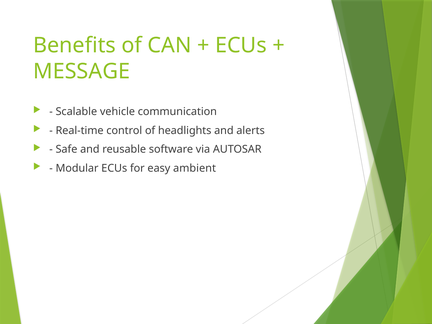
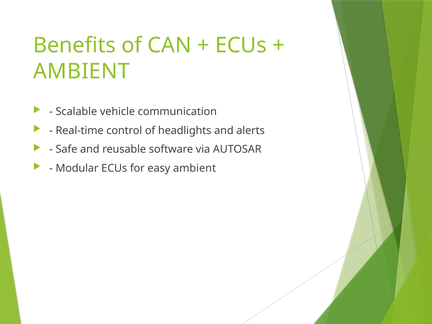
MESSAGE: MESSAGE -> AMBIENT (82, 71)
